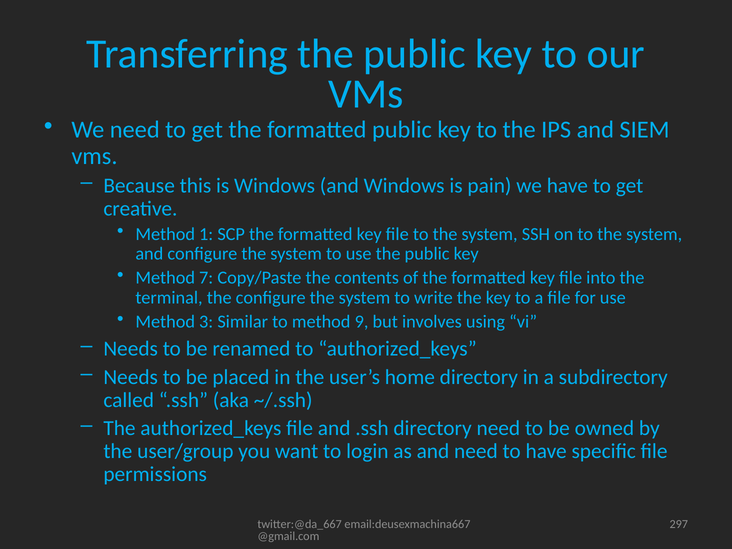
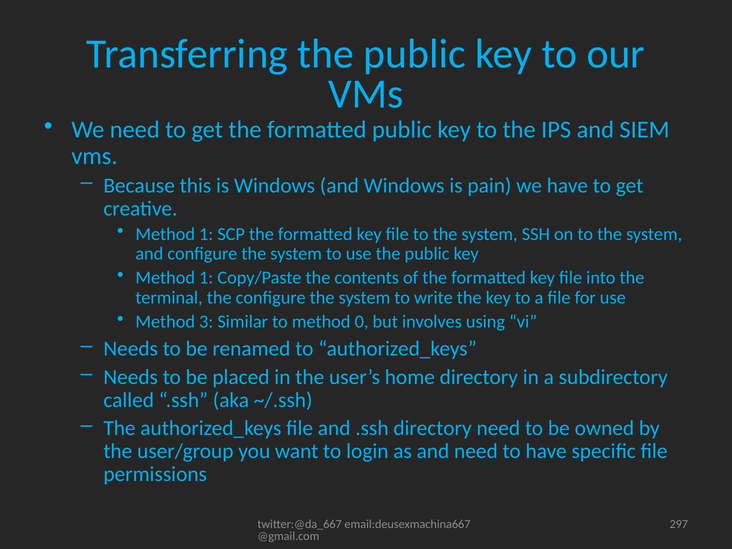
7: 7 -> 1 (206, 278)
9: 9 -> 0 (362, 322)
